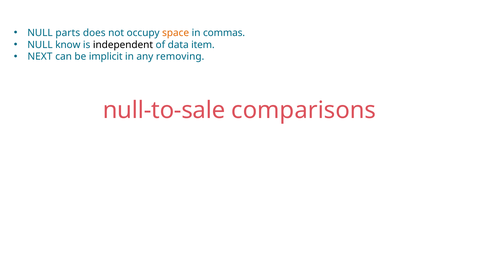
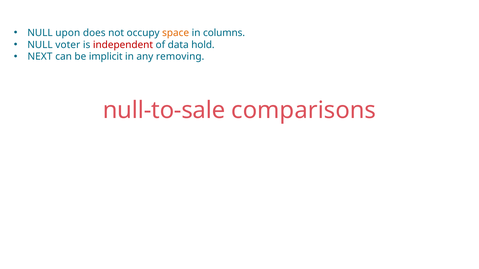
parts: parts -> upon (68, 33)
commas: commas -> columns (224, 33)
know: know -> voter (68, 45)
independent colour: black -> red (123, 45)
item: item -> hold (203, 45)
